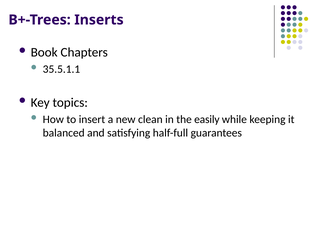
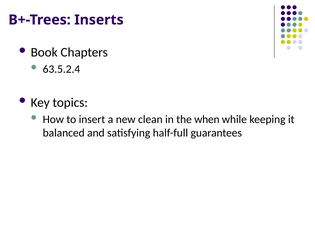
35.5.1.1: 35.5.1.1 -> 63.5.2.4 (61, 69)
easily: easily -> when (207, 119)
